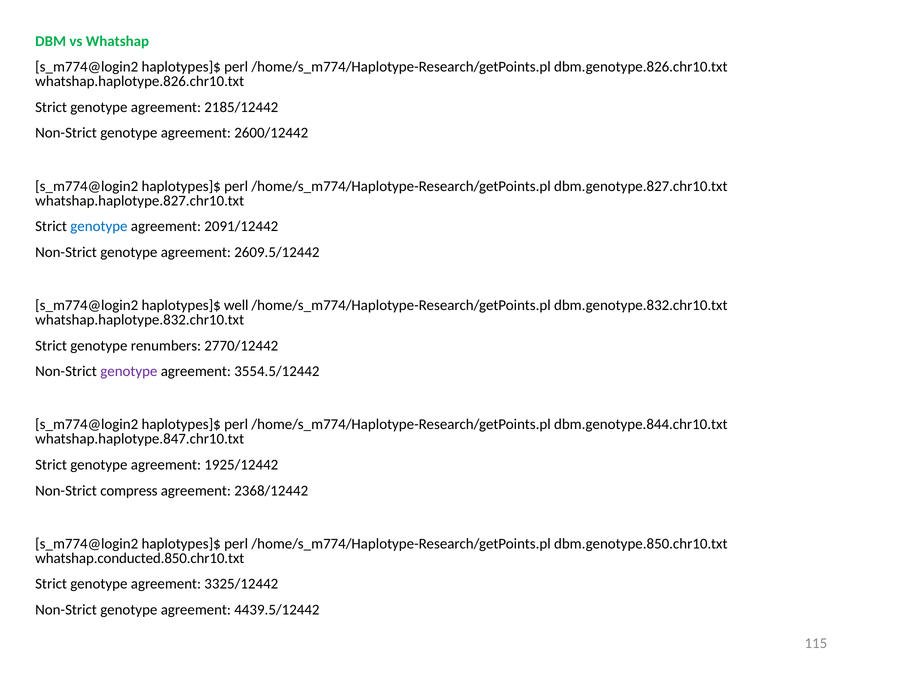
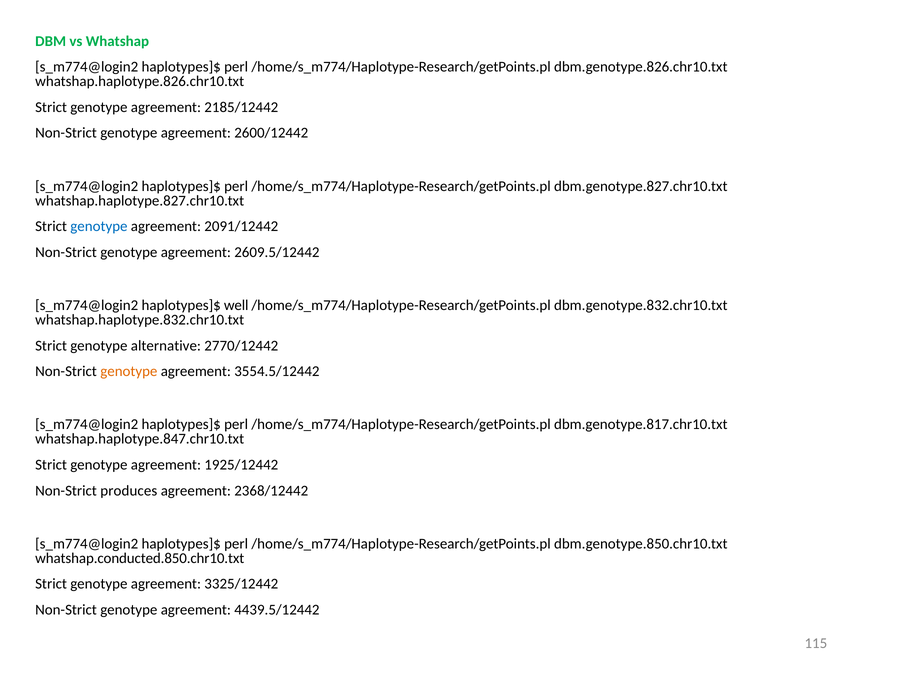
renumbers: renumbers -> alternative (166, 345)
genotype colour: purple -> orange (129, 371)
dbm.genotype.844.chr10.txt: dbm.genotype.844.chr10.txt -> dbm.genotype.817.chr10.txt (641, 424)
compress: compress -> produces (129, 490)
